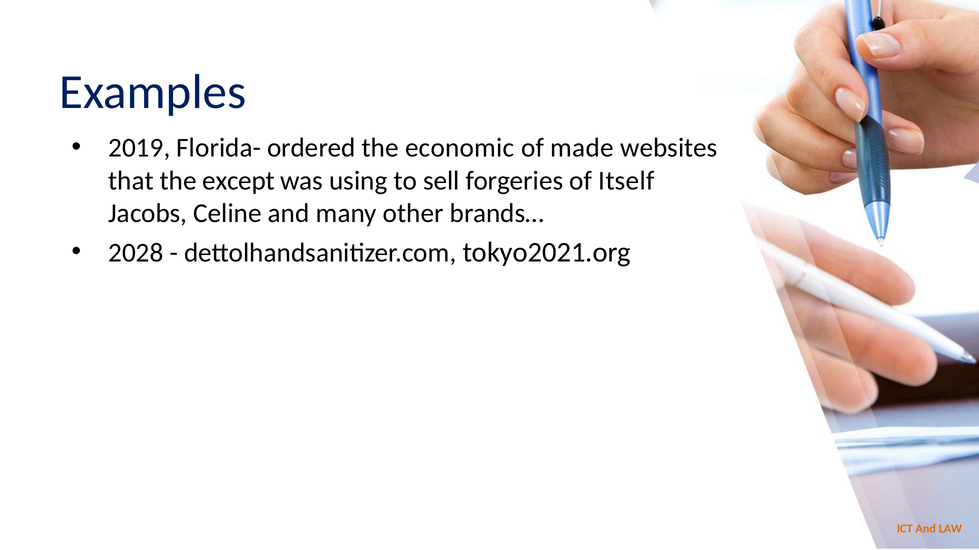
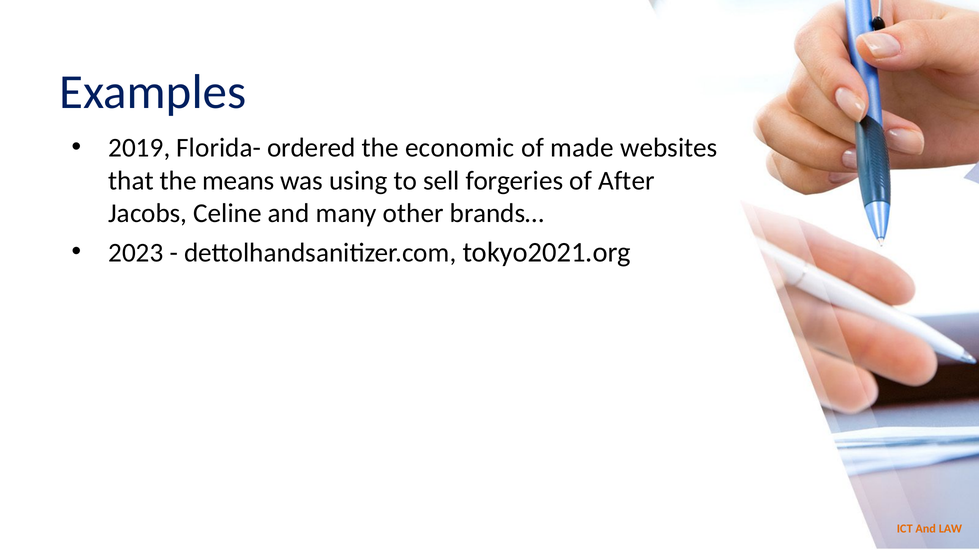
except: except -> means (239, 181)
Itself: Itself -> After (627, 181)
2028: 2028 -> 2023 (136, 253)
